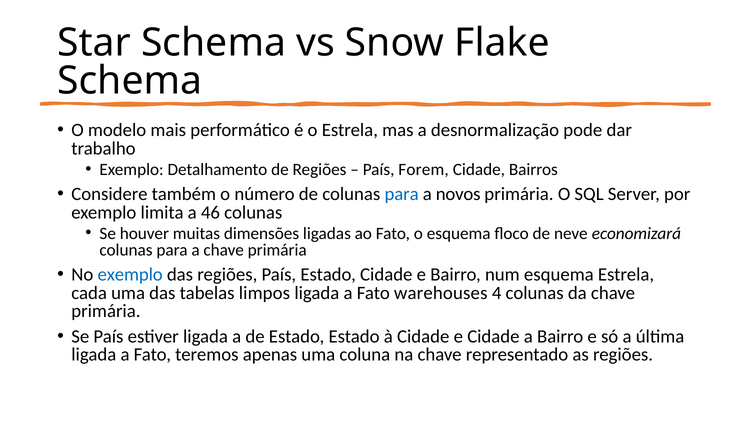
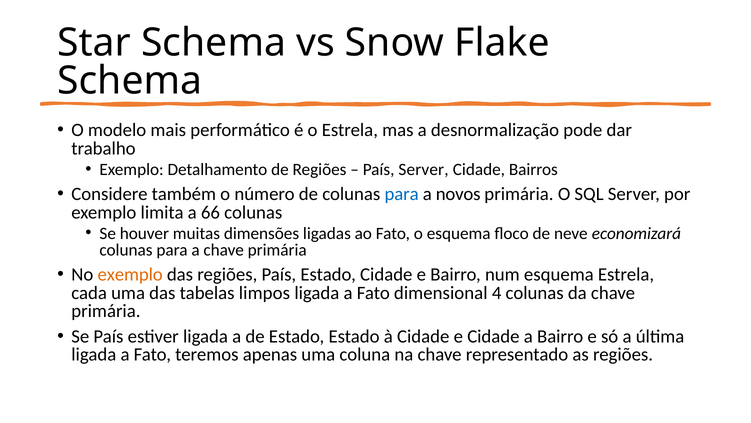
País Forem: Forem -> Server (424, 169)
46: 46 -> 66 (210, 212)
exemplo colour: blue -> orange (130, 274)
warehouses: warehouses -> dimensional (441, 293)
